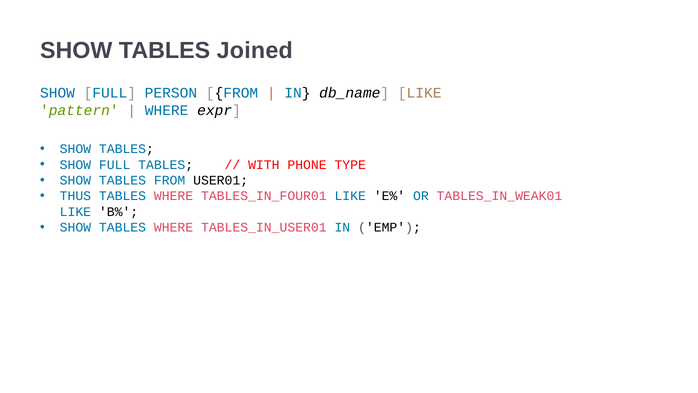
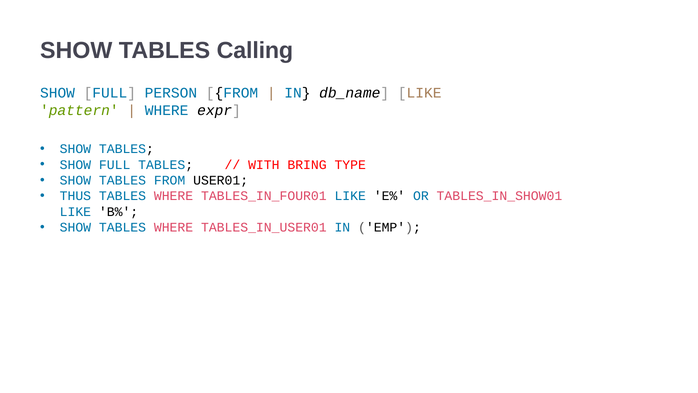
Joined: Joined -> Calling (255, 51)
PHONE: PHONE -> BRING (307, 165)
TABLES_IN_WEAK01: TABLES_IN_WEAK01 -> TABLES_IN_SHOW01 (499, 196)
